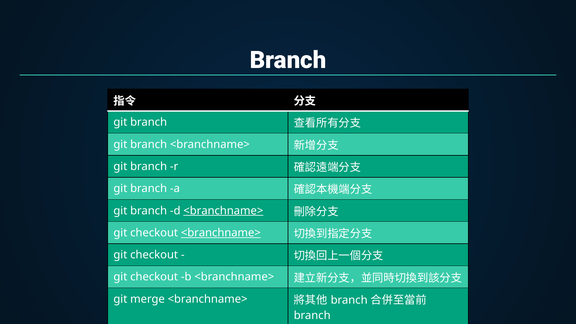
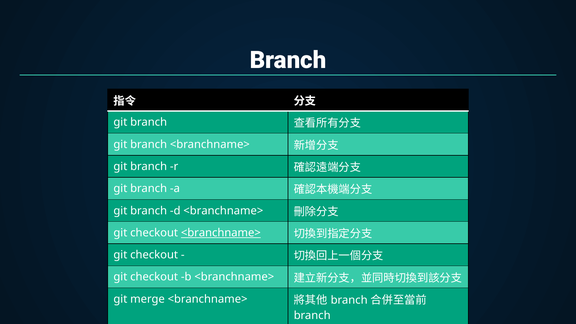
<branchname> underline: present -> none (223, 211)
